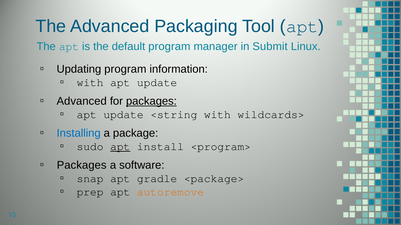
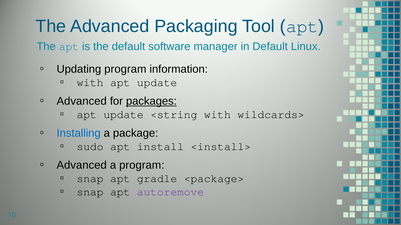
default program: program -> software (169, 47)
in Submit: Submit -> Default (270, 47)
apt underline: present -> none (120, 147)
<program>: <program> -> <install> (221, 147)
Packages: Packages -> Advanced (82, 166)
a software: software -> program (142, 166)
prep: prep -> snap (90, 192)
autoremove colour: orange -> purple (170, 192)
